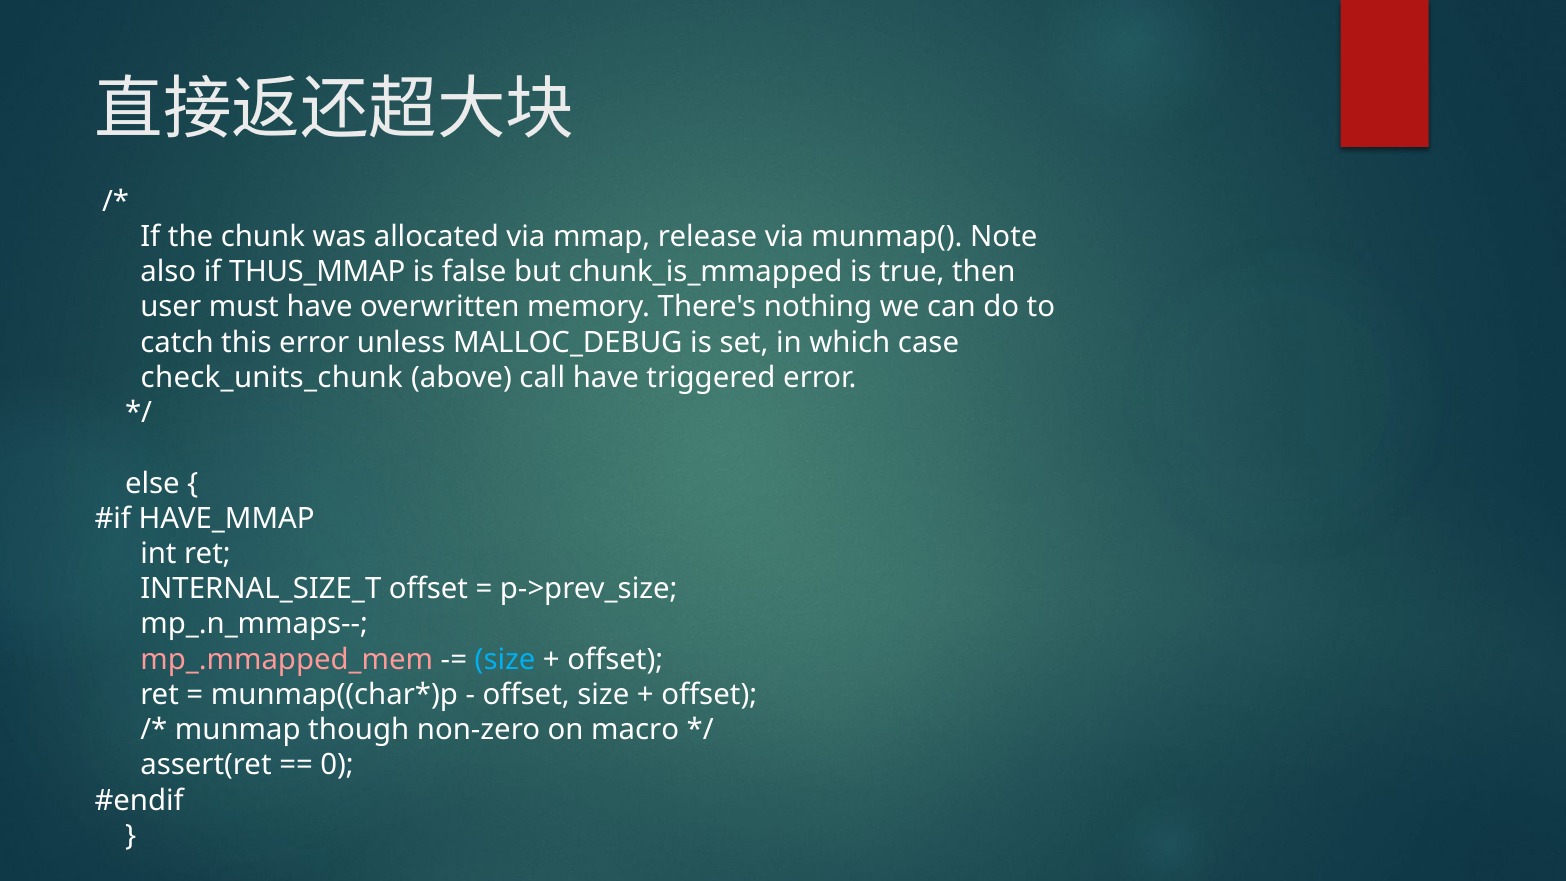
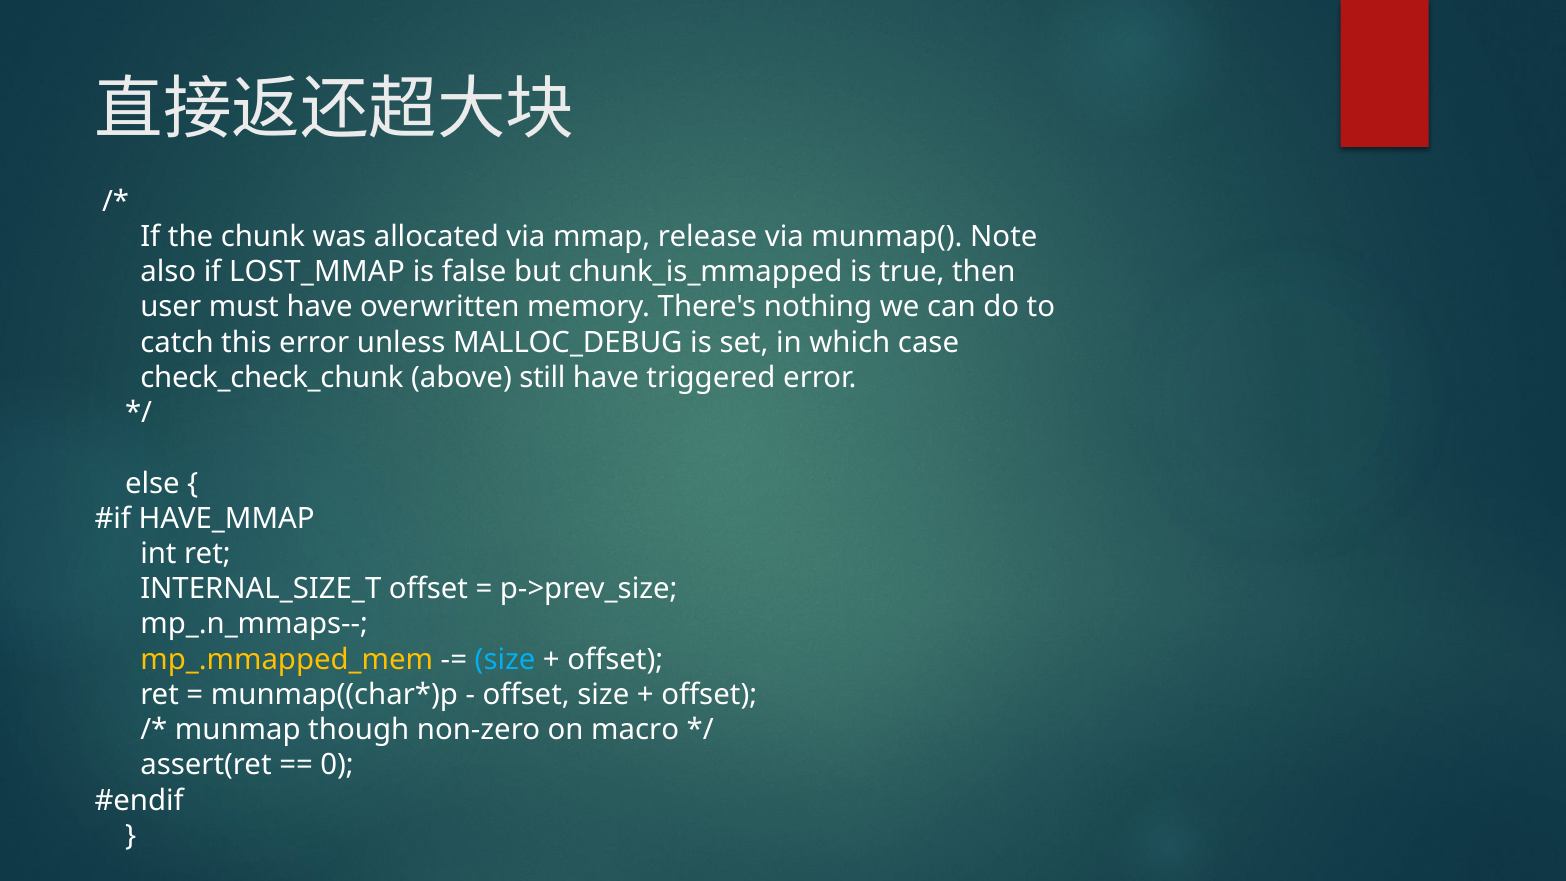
THUS_MMAP: THUS_MMAP -> LOST_MMAP (317, 272)
check_units_chunk: check_units_chunk -> check_check_chunk (272, 378)
call: call -> still (542, 378)
mp_.mmapped_mem colour: pink -> yellow (287, 659)
